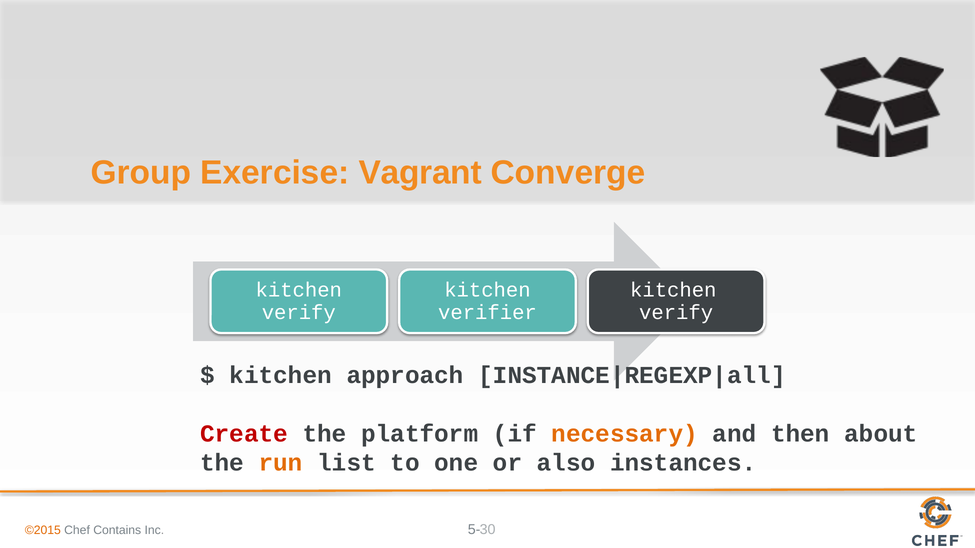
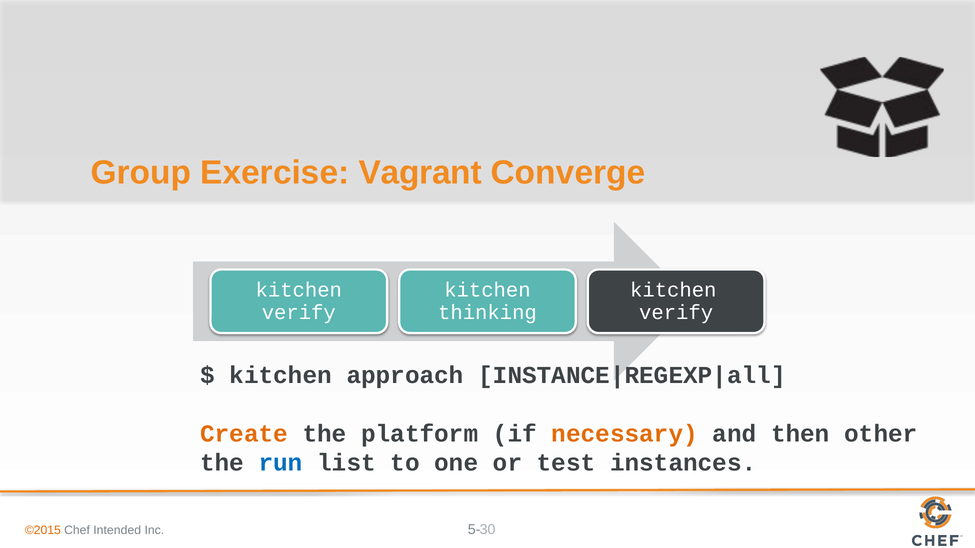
verifier: verifier -> thinking (487, 312)
Create colour: red -> orange (244, 434)
about: about -> other (881, 434)
run colour: orange -> blue (281, 463)
also: also -> test (566, 463)
Contains: Contains -> Intended (117, 531)
